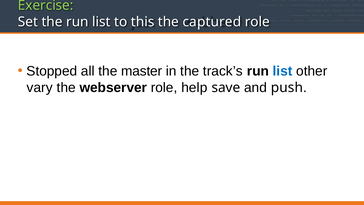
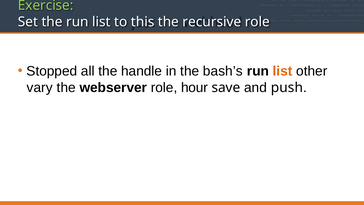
captured: captured -> recursive (212, 22)
master: master -> handle (142, 71)
track’s: track’s -> bash’s (223, 71)
list colour: blue -> orange (283, 71)
help: help -> hour (194, 87)
